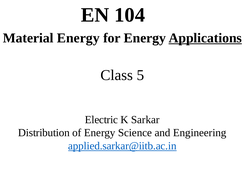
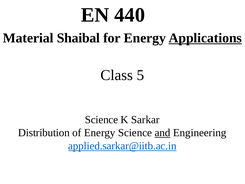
104: 104 -> 440 (130, 15)
Material Energy: Energy -> Shaibal (78, 38)
Electric: Electric -> Science (102, 120)
and underline: none -> present (163, 133)
